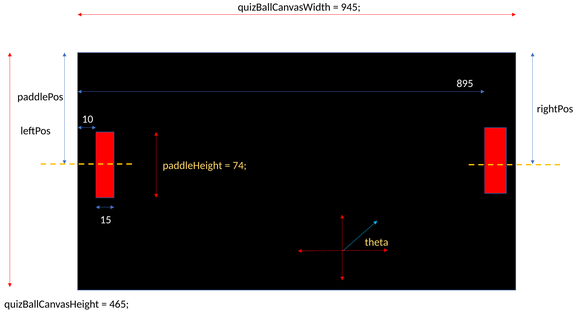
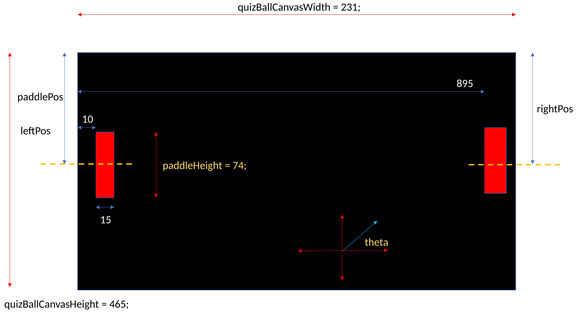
945: 945 -> 231 (351, 7)
